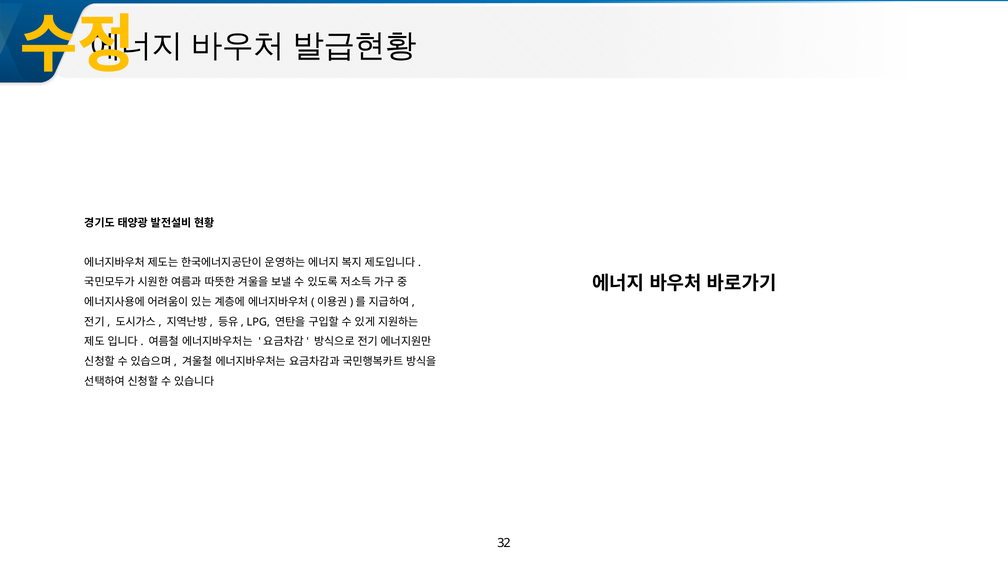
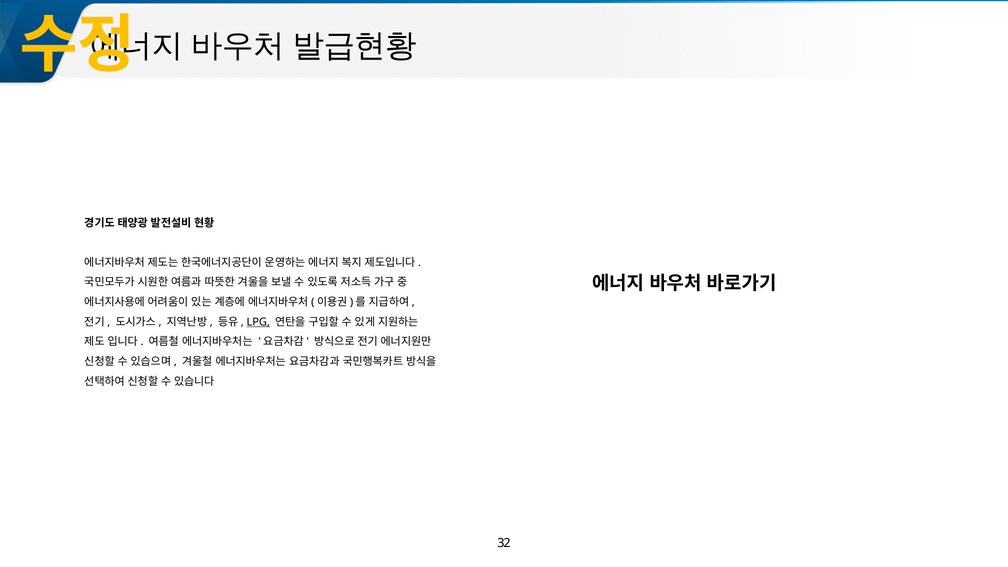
LPG underline: none -> present (258, 322)
